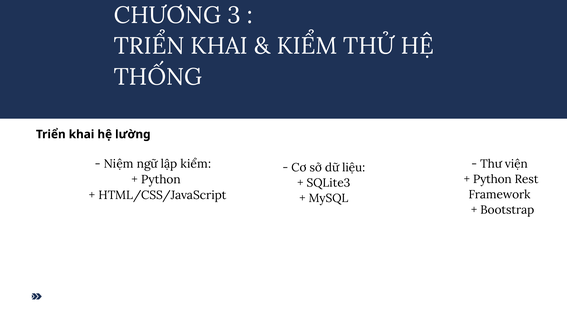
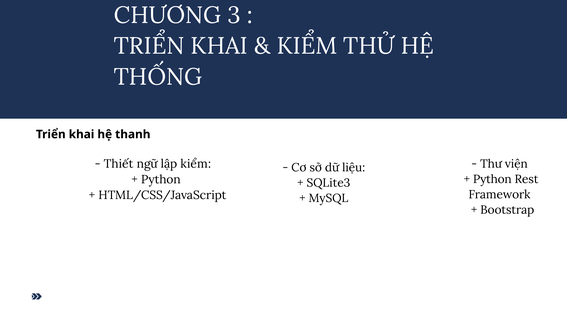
lường: lường -> thanh (133, 134)
Niệm: Niệm -> Thiết (119, 164)
